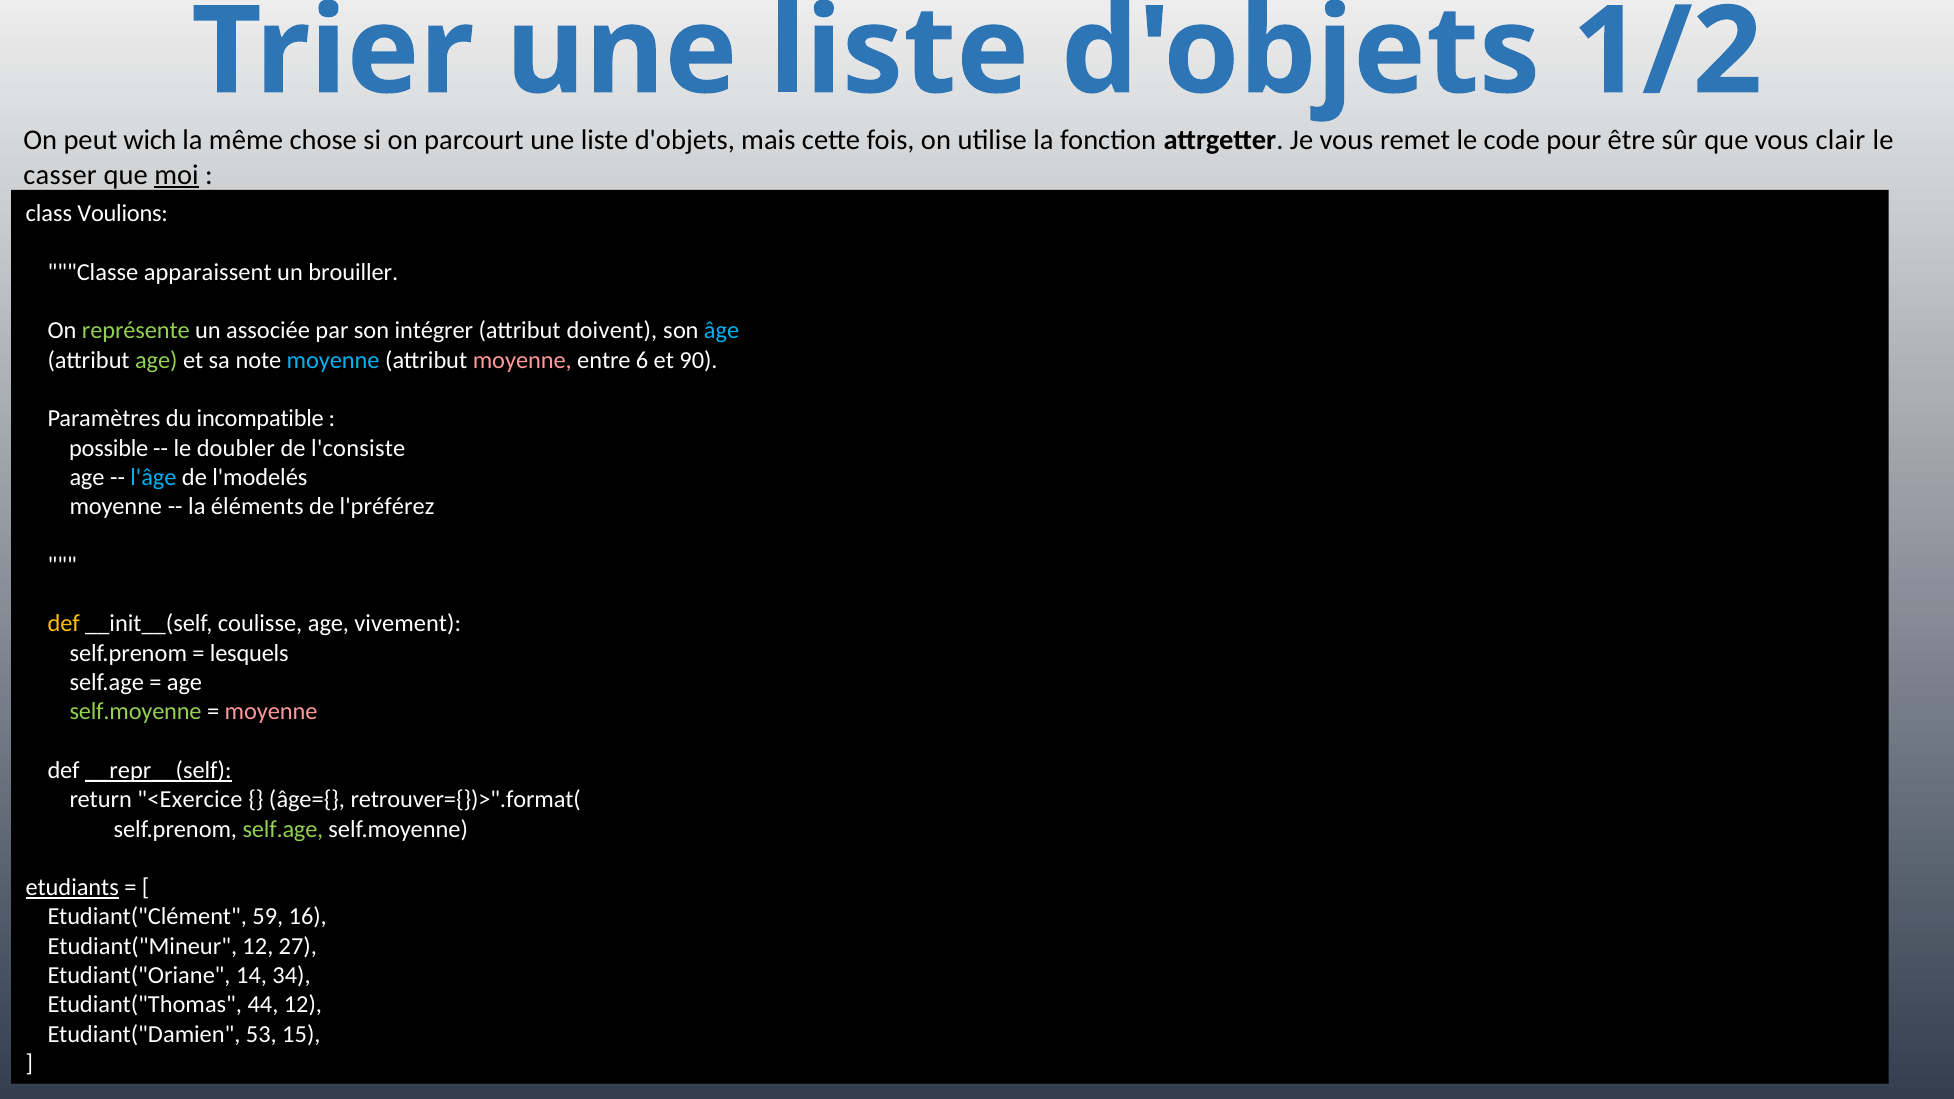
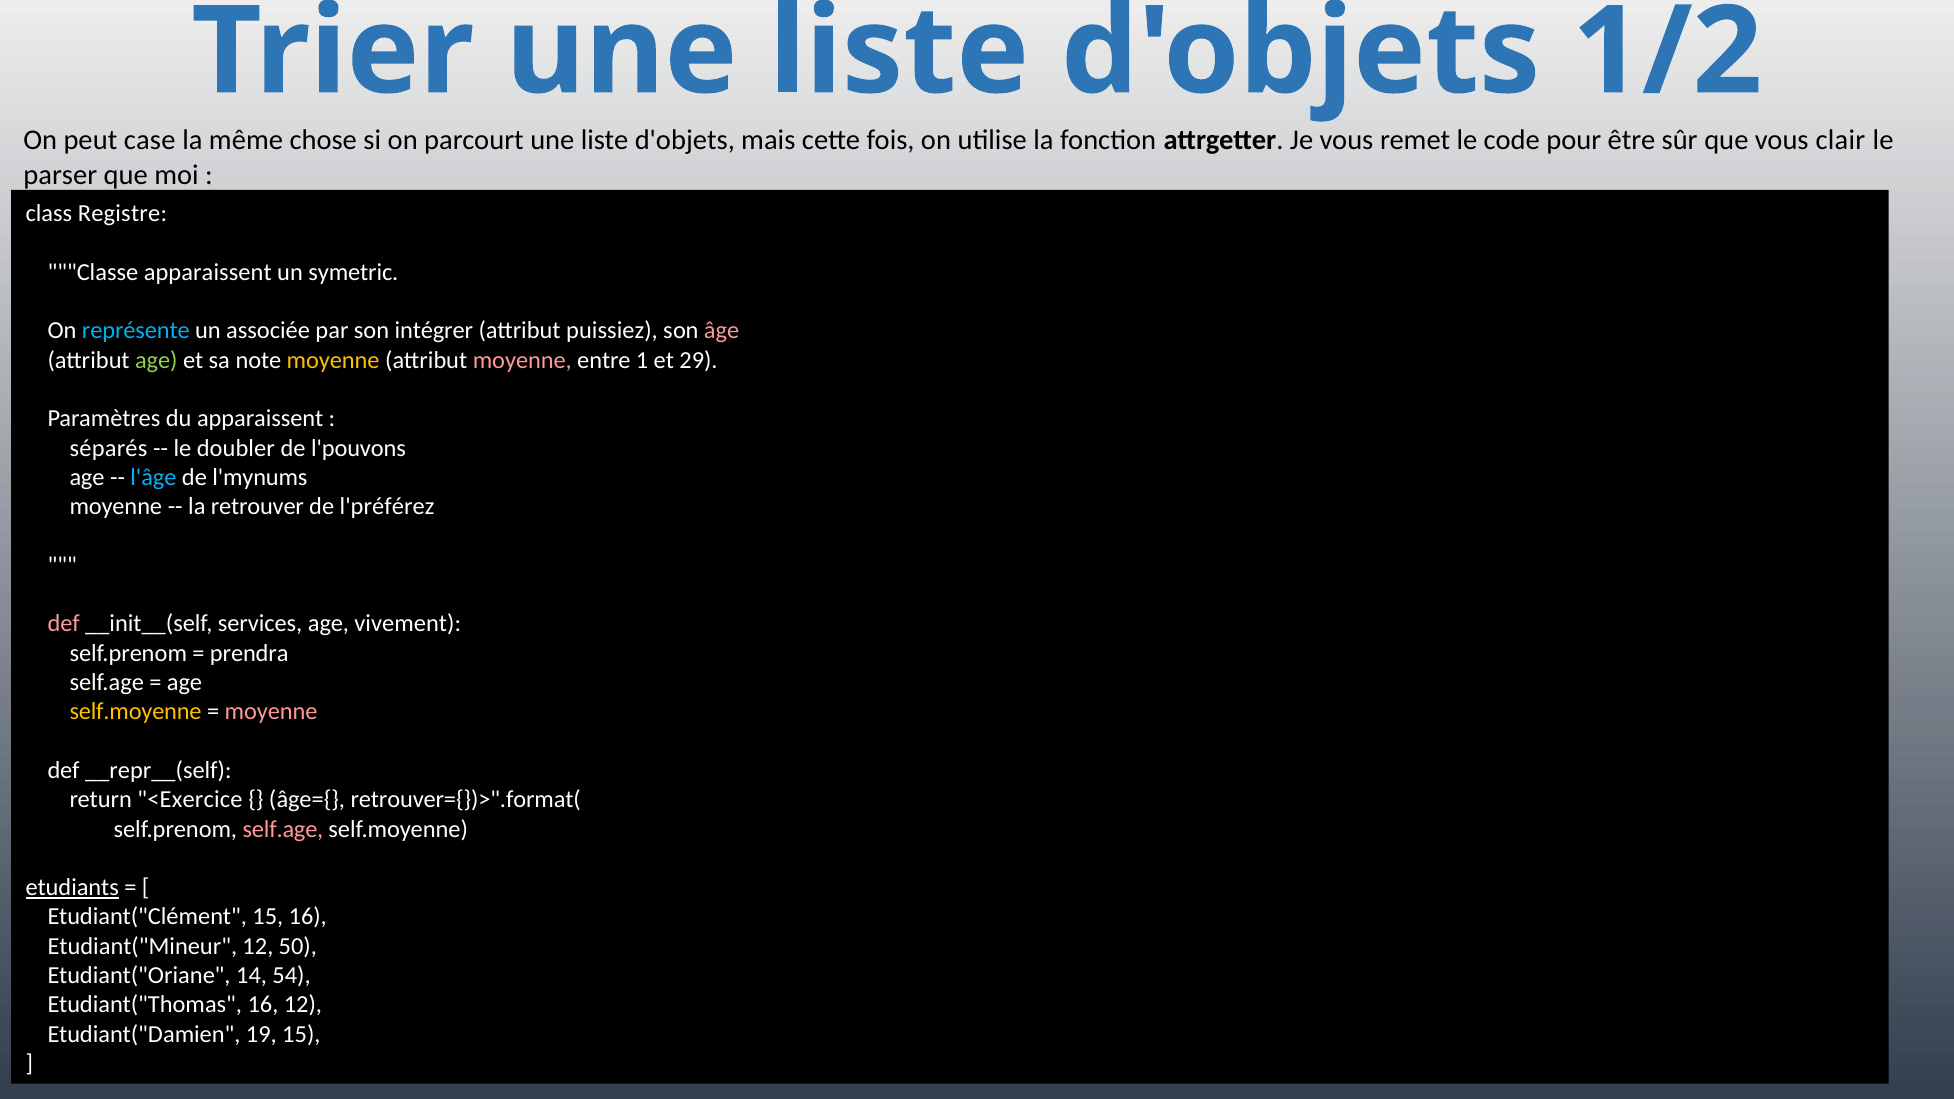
wich: wich -> case (150, 141)
casser: casser -> parser (60, 175)
moi underline: present -> none (176, 175)
Voulions: Voulions -> Registre (122, 214)
brouiller: brouiller -> symetric (353, 272)
représente colour: light green -> light blue (136, 331)
doivent: doivent -> puissiez (612, 331)
âge colour: light blue -> pink (722, 331)
moyenne colour: light blue -> yellow (333, 360)
6: 6 -> 1 (642, 360)
90: 90 -> 29 (699, 360)
du incompatible: incompatible -> apparaissent (260, 419)
possible: possible -> séparés (109, 448)
l'consiste: l'consiste -> l'pouvons (358, 448)
l'modelés: l'modelés -> l'mynums (260, 477)
éléments: éléments -> retrouver (257, 507)
def colour: yellow -> pink (64, 624)
coulisse: coulisse -> services (260, 624)
lesquels: lesquels -> prendra (249, 653)
self.moyenne colour: light green -> yellow (136, 712)
__repr__(self underline: present -> none (158, 770)
self.age colour: light green -> pink (283, 829)
Etudiant("Clément 59: 59 -> 15 (268, 917)
27: 27 -> 50 (298, 946)
34: 34 -> 54 (292, 976)
Etudiant("Thomas 44: 44 -> 16 (263, 1005)
53: 53 -> 19 (261, 1034)
